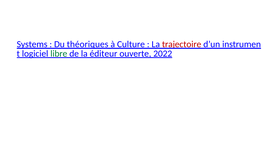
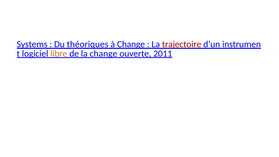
à Culture: Culture -> Change (131, 44)
libre colour: green -> orange (59, 54)
la éditeur: éditeur -> change (103, 54)
2022: 2022 -> 2011 (163, 54)
